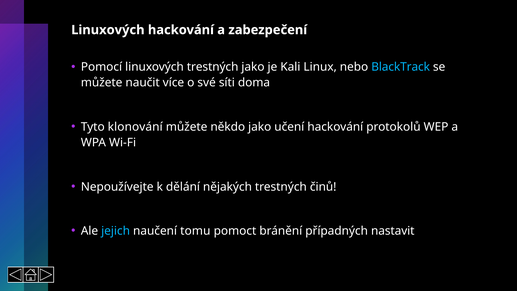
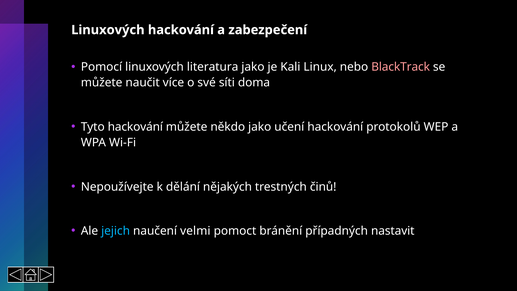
linuxových trestných: trestných -> literatura (213, 67)
BlackTrack colour: light blue -> pink (401, 67)
Tyto klonování: klonování -> hackování (135, 127)
tomu: tomu -> velmi (195, 231)
